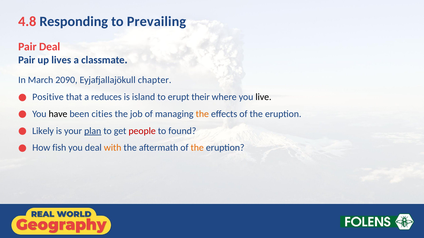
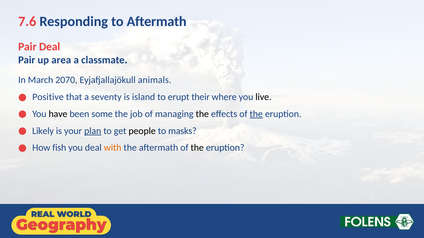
4.8: 4.8 -> 7.6 (27, 22)
to Prevailing: Prevailing -> Aftermath (157, 22)
lives: lives -> area (61, 60)
2090: 2090 -> 2070 (66, 80)
chapter: chapter -> animals (155, 80)
reduces: reduces -> seventy (106, 97)
cities: cities -> some (102, 114)
the colour: orange -> black (202, 114)
the underline: none -> present (256, 114)
people colour: red -> black (142, 131)
found: found -> masks (182, 131)
the colour: orange -> black (197, 148)
